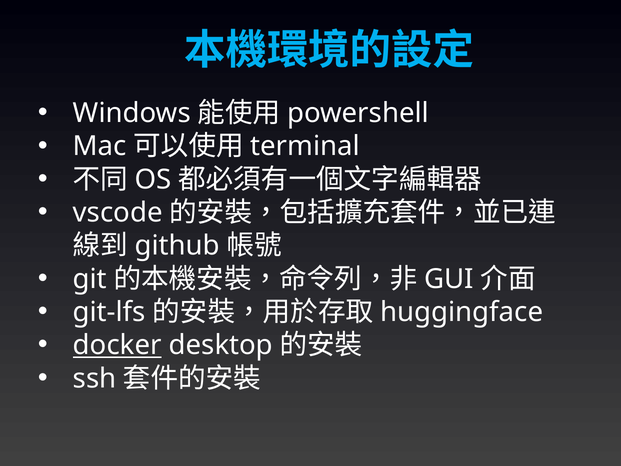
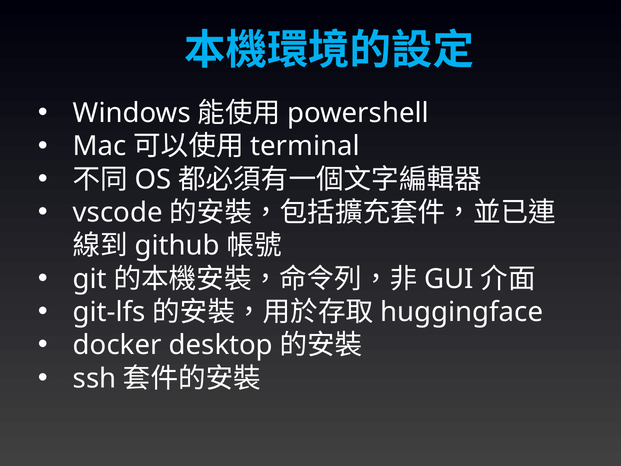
docker underline: present -> none (117, 345)
